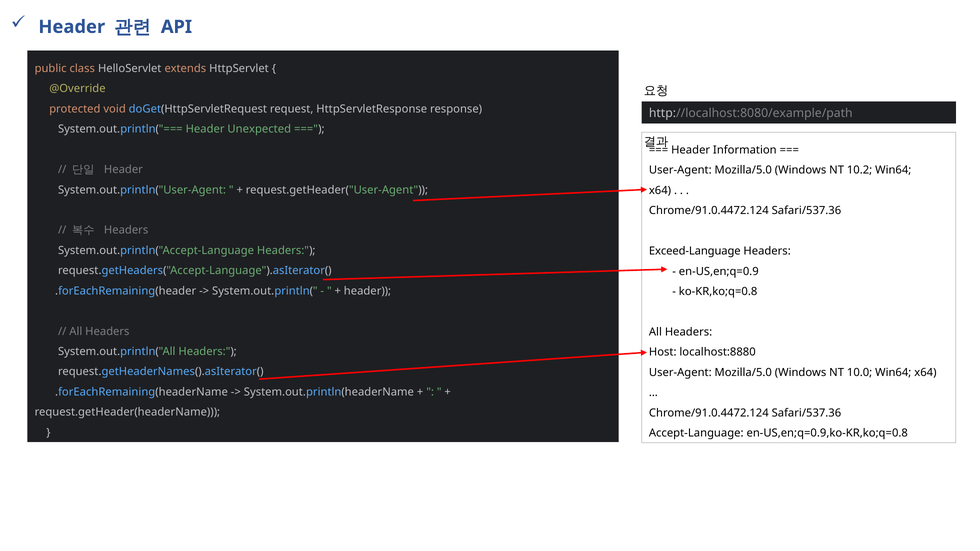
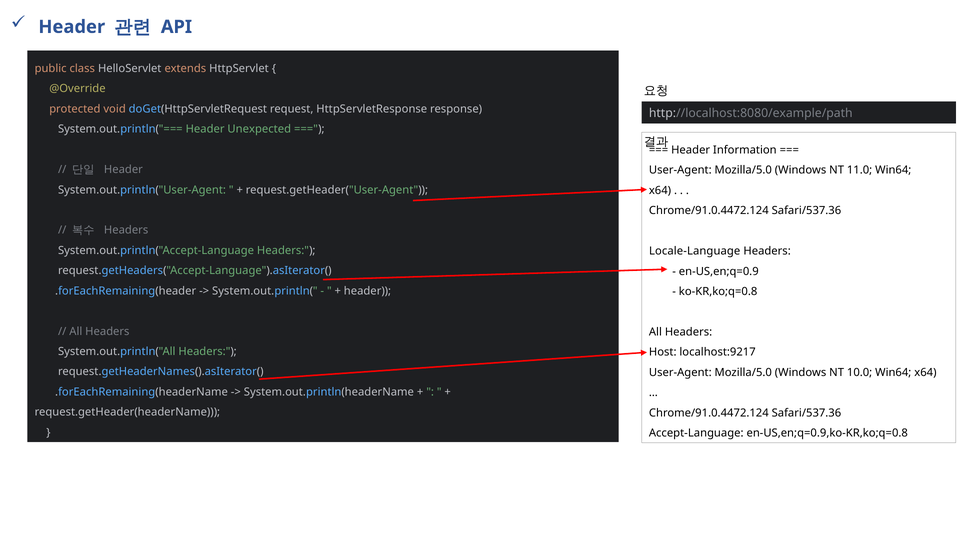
10.2: 10.2 -> 11.0 (860, 170)
Exceed-Language: Exceed-Language -> Locale-Language (695, 251)
localhost:8880: localhost:8880 -> localhost:9217 (718, 352)
